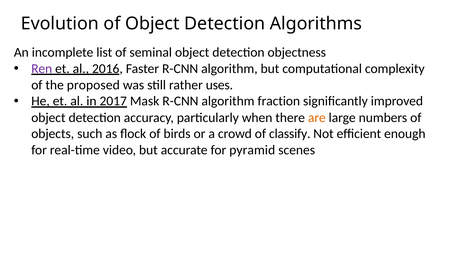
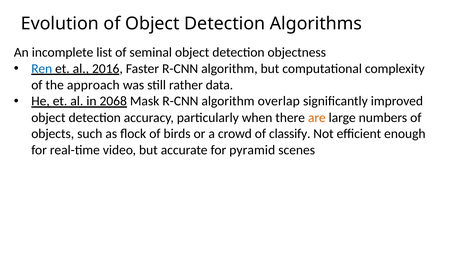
Ren colour: purple -> blue (42, 69)
proposed: proposed -> approach (93, 85)
uses: uses -> data (219, 85)
2017: 2017 -> 2068 (113, 101)
fraction: fraction -> overlap (279, 101)
